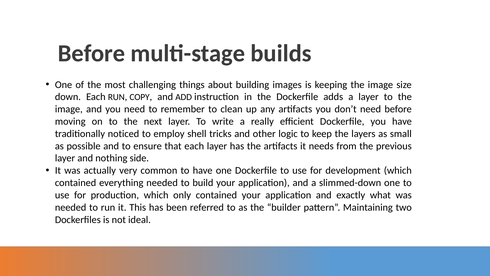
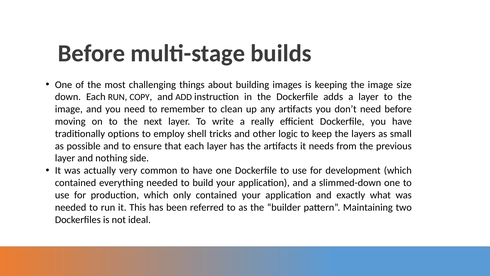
noticed: noticed -> options (123, 134)
